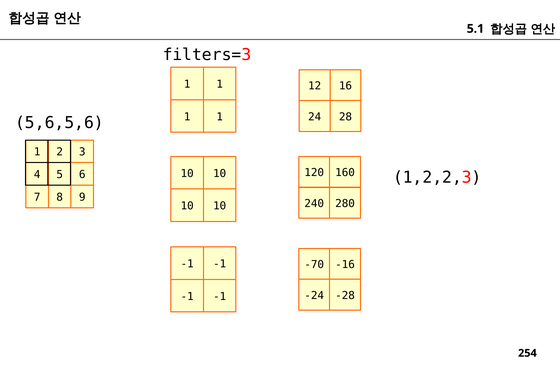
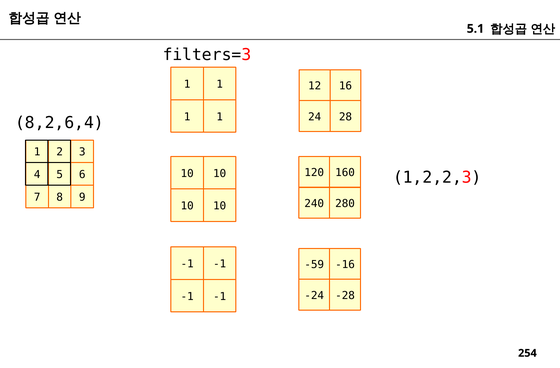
5,6,5,6: 5,6,5,6 -> 8,2,6,4 (59, 123)
-70: -70 -> -59 (314, 265)
